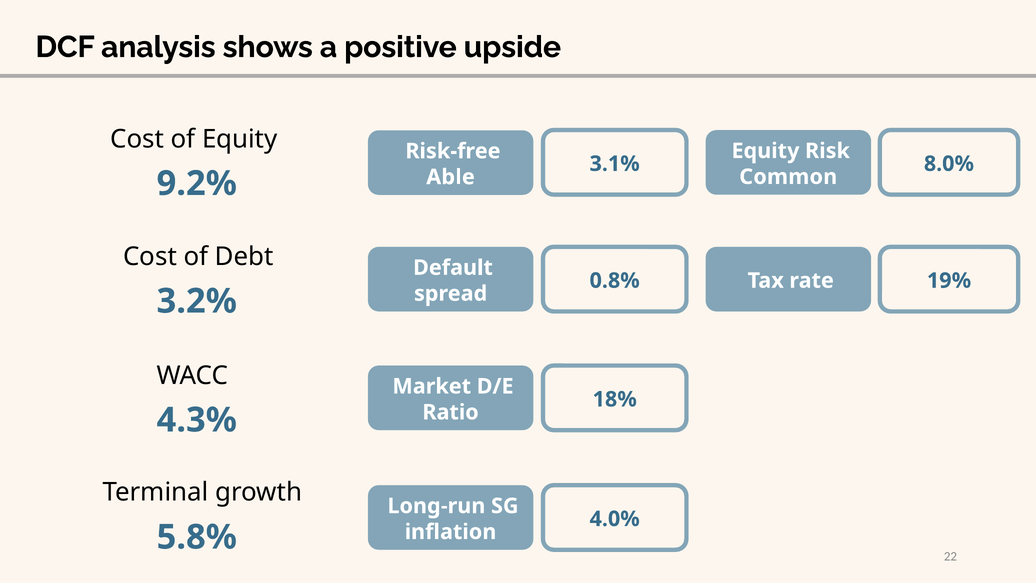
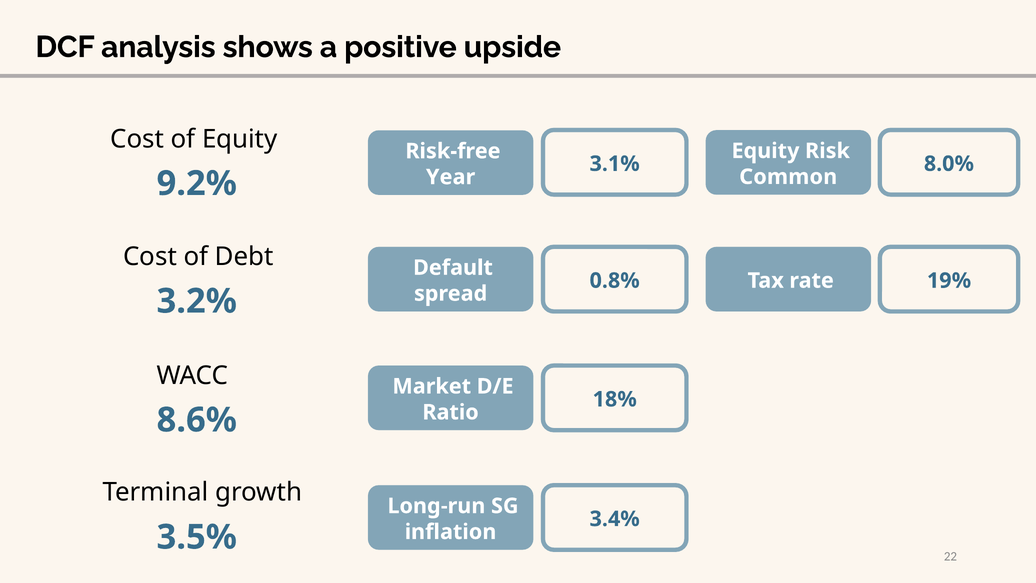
Able: Able -> Year (451, 177)
4.3%: 4.3% -> 8.6% (197, 420)
4.0%: 4.0% -> 3.4% (615, 519)
5.8%: 5.8% -> 3.5% (197, 537)
